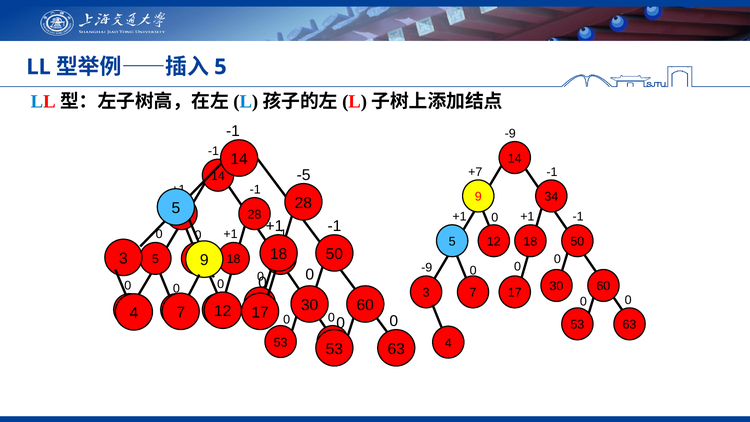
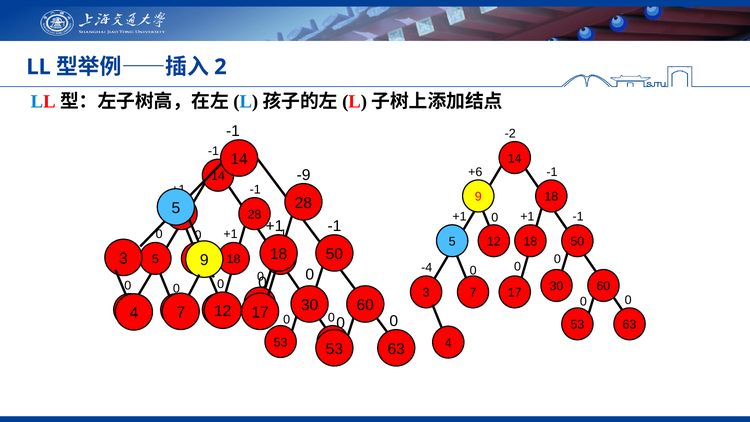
5: 5 -> 2 (220, 67)
-9: -9 -> -2 (510, 133)
+7: +7 -> +6 (475, 172)
-5: -5 -> -9 (304, 175)
9 34: 34 -> 18 (551, 197)
-9: -9 -> -4 (427, 268)
